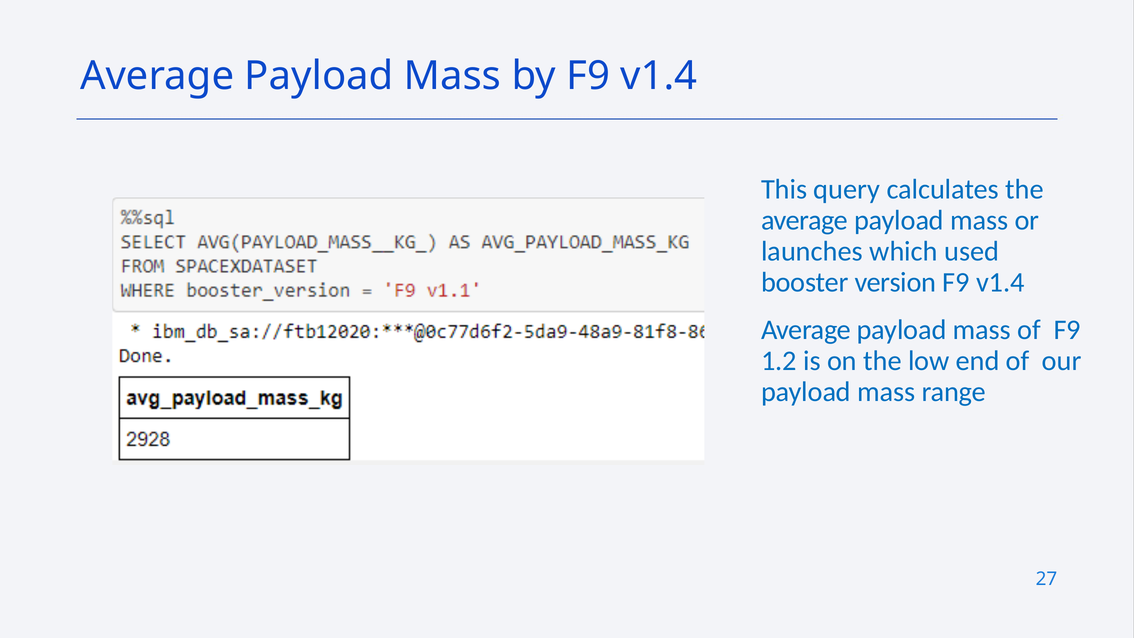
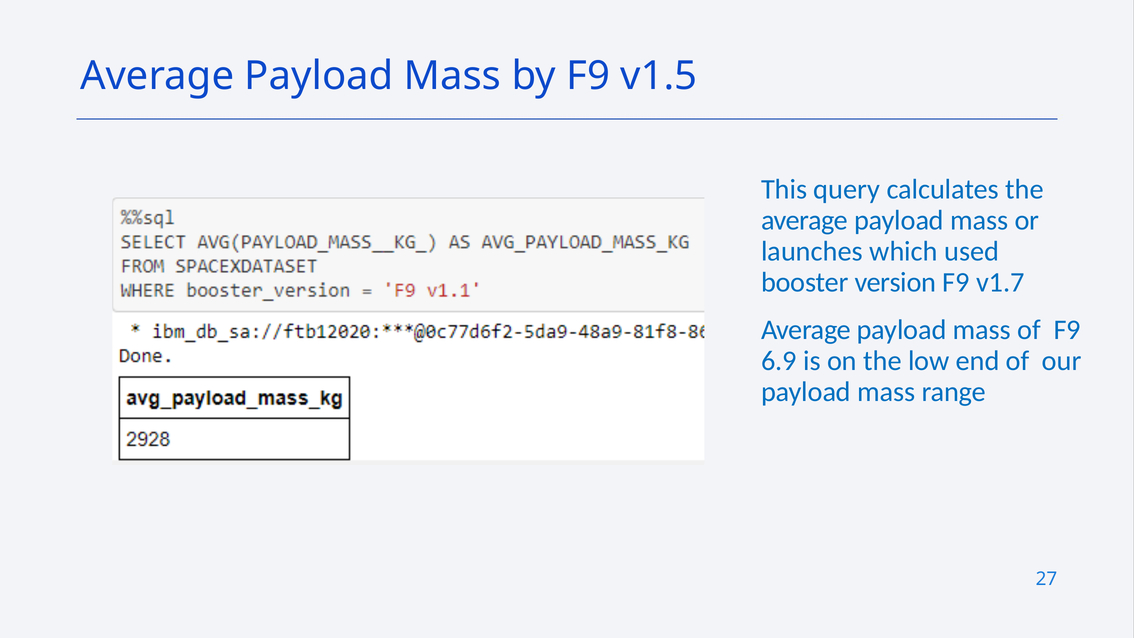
by F9 v1.4: v1.4 -> v1.5 (659, 76)
version F9 v1.4: v1.4 -> v1.7 (1000, 282)
1.2: 1.2 -> 6.9 (779, 361)
